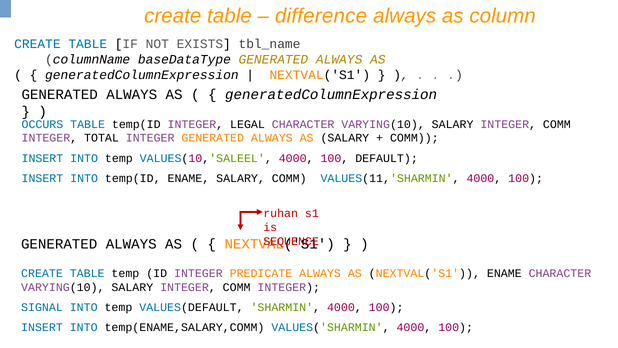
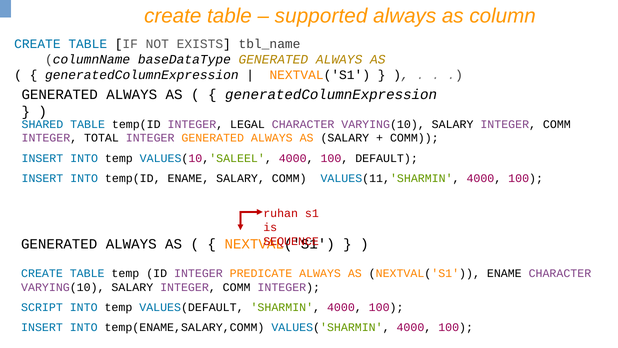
difference: difference -> supported (321, 16)
OCCURS: OCCURS -> SHARED (42, 124)
SIGNAL: SIGNAL -> SCRIPT (42, 307)
